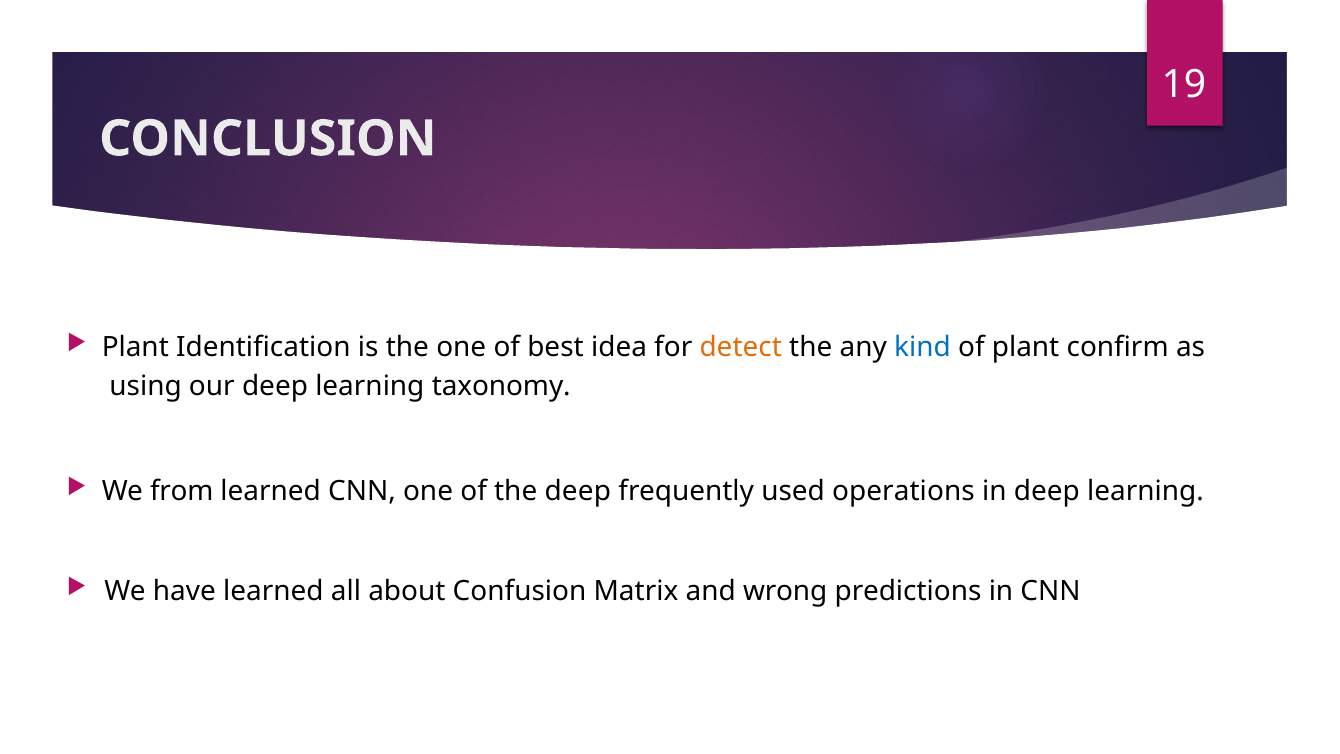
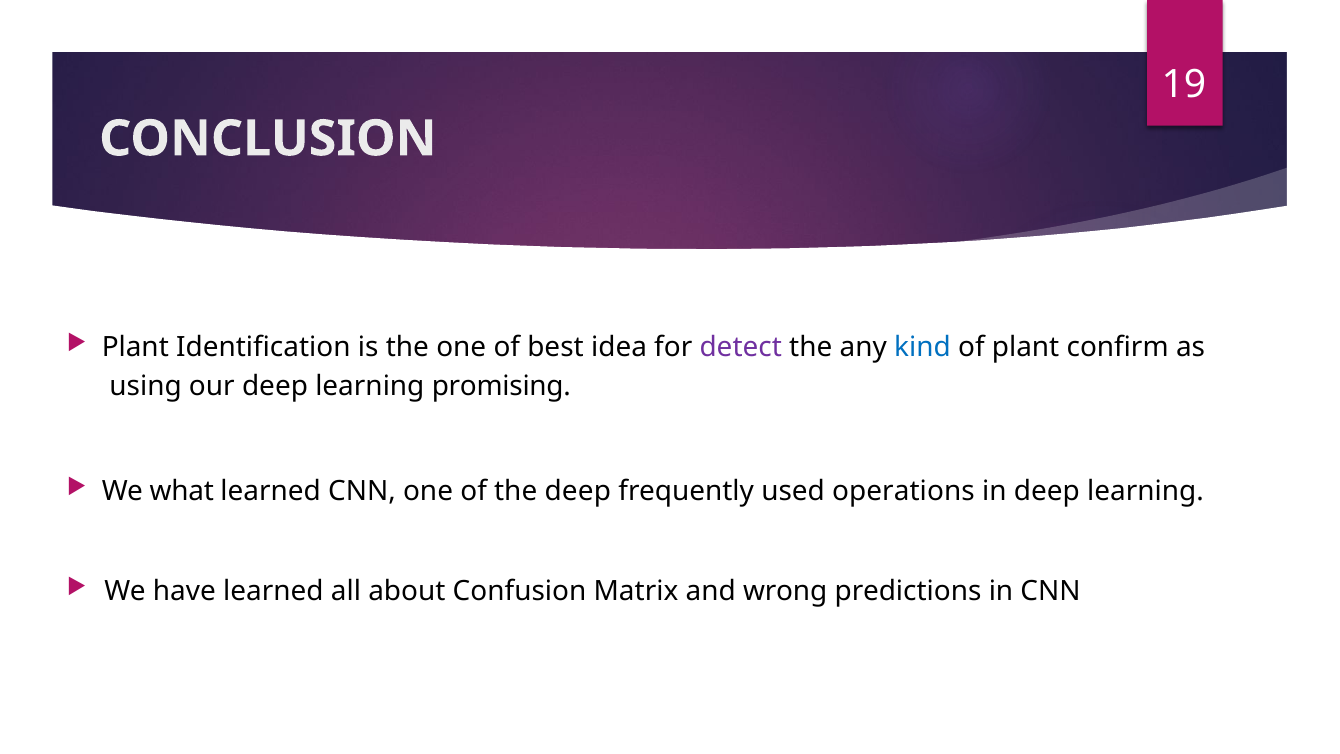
detect colour: orange -> purple (741, 348)
taxonomy: taxonomy -> promising (501, 386)
from: from -> what (182, 491)
